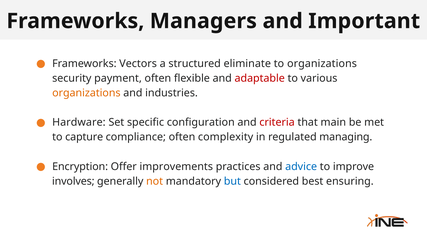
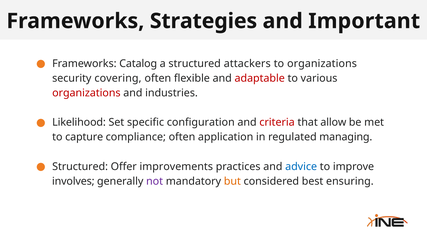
Managers: Managers -> Strategies (203, 21)
Vectors: Vectors -> Catalog (138, 64)
eliminate: eliminate -> attackers (247, 64)
payment: payment -> covering (118, 78)
organizations colour: orange -> red (86, 93)
Hardware: Hardware -> Likelihood (79, 122)
main: main -> allow (333, 122)
complexity: complexity -> application (226, 137)
Encryption: Encryption -> Structured (80, 167)
not colour: orange -> purple (155, 181)
but colour: blue -> orange (232, 181)
